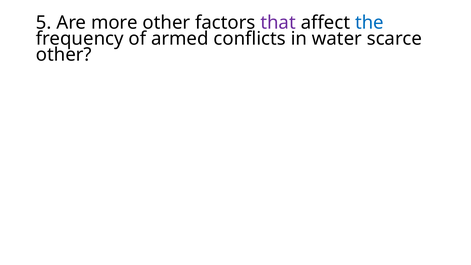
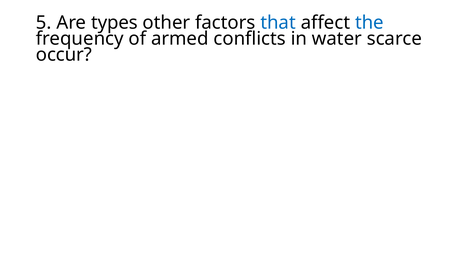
more: more -> types (114, 23)
that colour: purple -> blue (278, 23)
other: other -> occur (64, 55)
